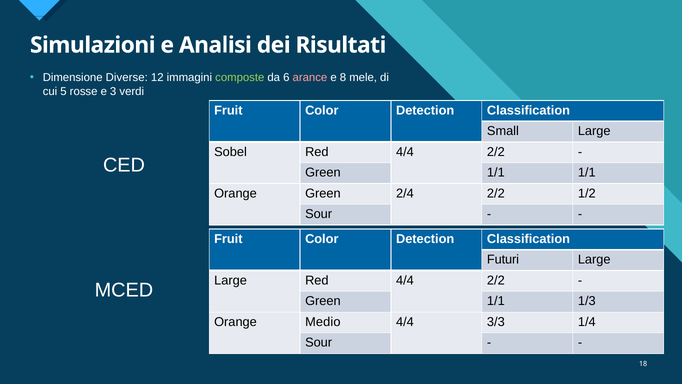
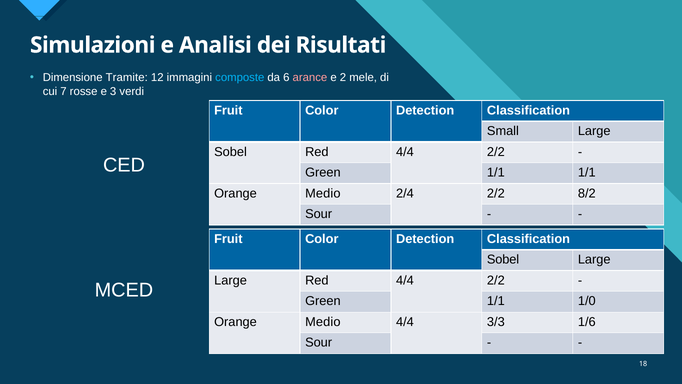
Diverse: Diverse -> Tramite (127, 78)
composte colour: light green -> light blue (240, 78)
8: 8 -> 2 (343, 78)
5: 5 -> 7 (63, 91)
Green: Green -> Medio (323, 193)
1/2: 1/2 -> 8/2 (587, 193)
Futuri: Futuri -> Sobel (503, 259)
1/3: 1/3 -> 1/0 (587, 301)
1/4: 1/4 -> 1/6 (587, 322)
